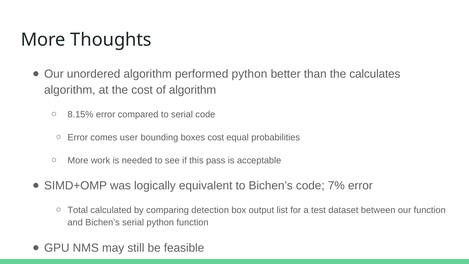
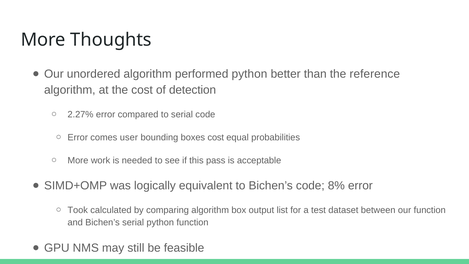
calculates: calculates -> reference (375, 74)
of algorithm: algorithm -> detection (193, 90)
8.15%: 8.15% -> 2.27% (80, 114)
7%: 7% -> 8% (336, 185)
Total: Total -> Took (78, 210)
comparing detection: detection -> algorithm (210, 210)
